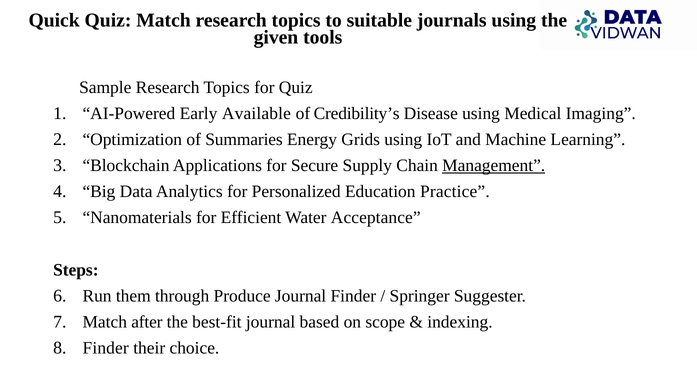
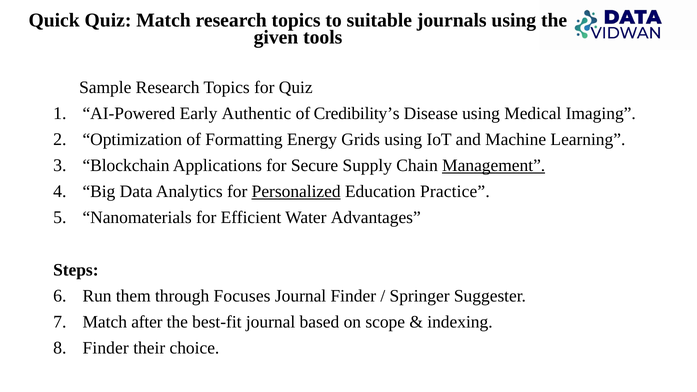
Available: Available -> Authentic (256, 113)
Summaries: Summaries -> Formatting (244, 139)
Personalized underline: none -> present (296, 192)
Acceptance: Acceptance -> Advantages (376, 218)
Produce: Produce -> Focuses (242, 296)
